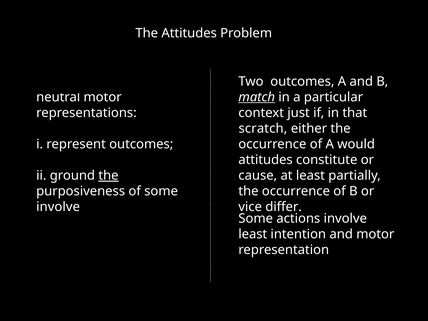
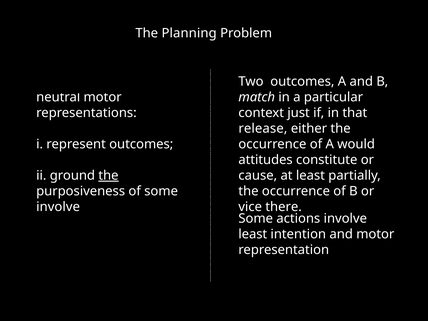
The Attitudes: Attitudes -> Planning (189, 33)
match underline: present -> none (257, 97)
scratch: scratch -> release (263, 128)
differ: differ -> there (284, 207)
